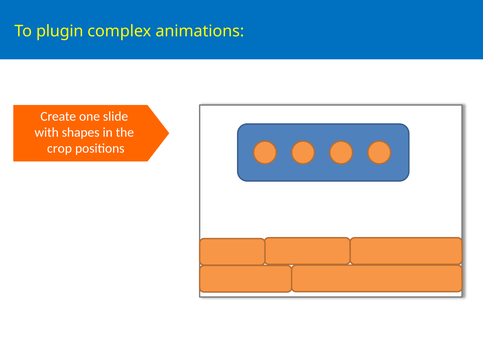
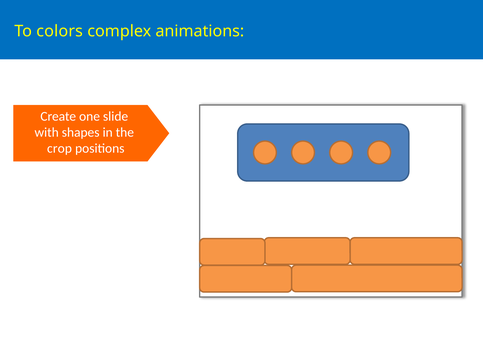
plugin: plugin -> colors (60, 31)
